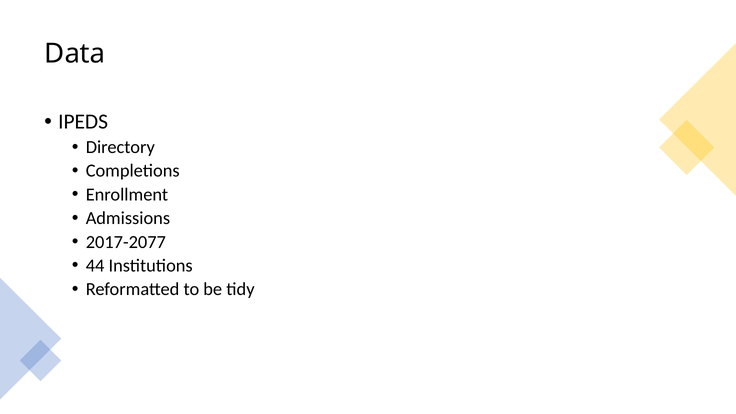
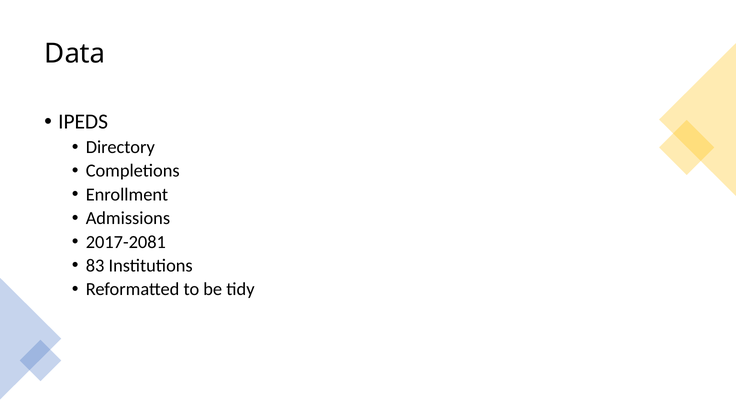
2017-2077: 2017-2077 -> 2017-2081 (126, 242)
44: 44 -> 83 (95, 266)
